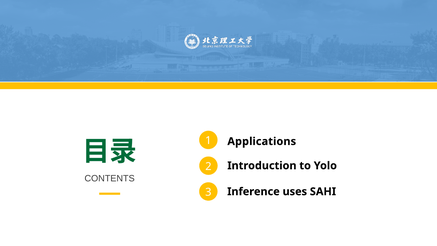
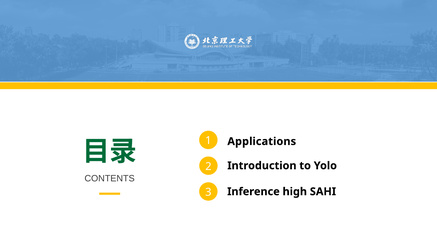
uses: uses -> high (295, 191)
